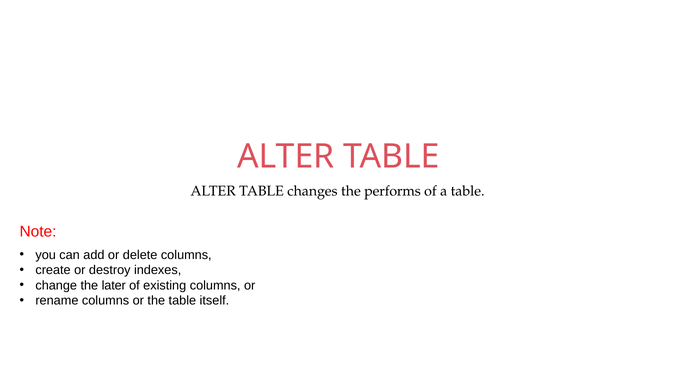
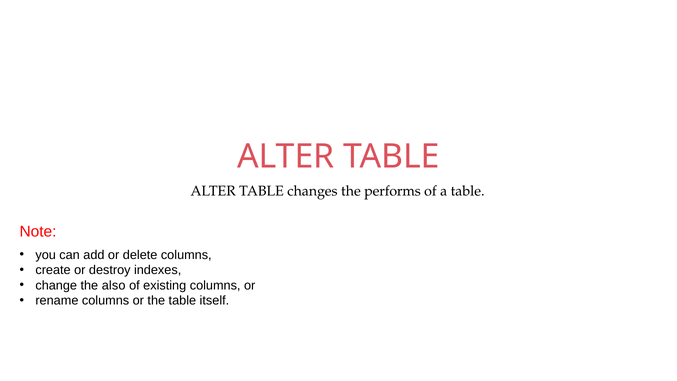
later: later -> also (114, 285)
